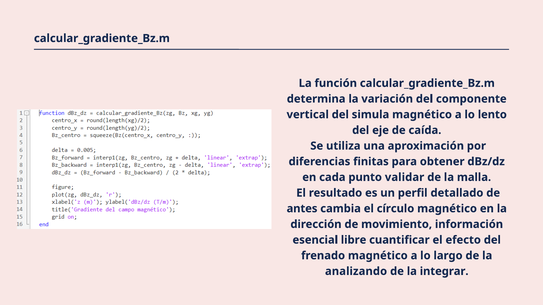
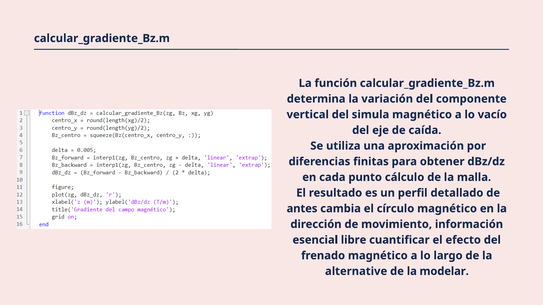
lento: lento -> vacío (492, 115)
validar: validar -> cálculo (405, 177)
analizando: analizando -> alternative (356, 272)
integrar: integrar -> modelar (444, 272)
